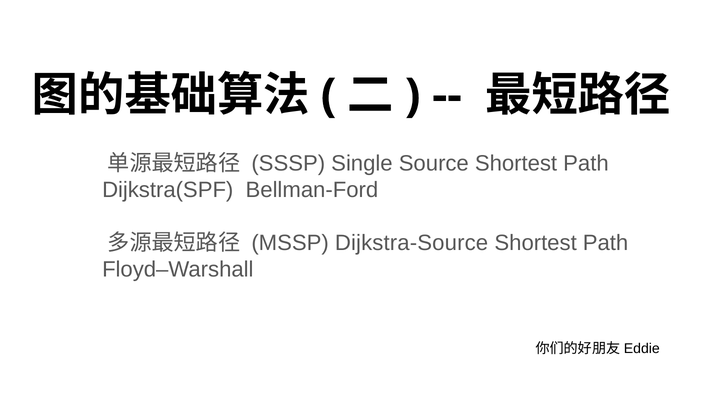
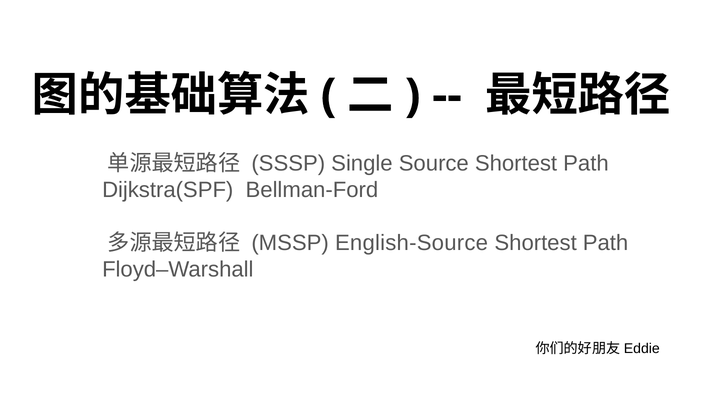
Dijkstra-Source: Dijkstra-Source -> English-Source (412, 243)
